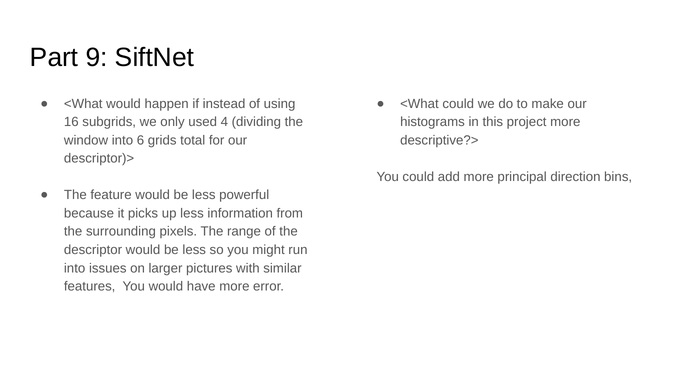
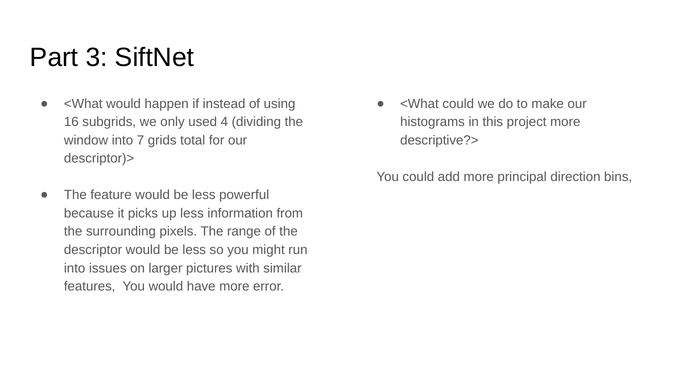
9: 9 -> 3 (97, 58)
6: 6 -> 7 (140, 140)
